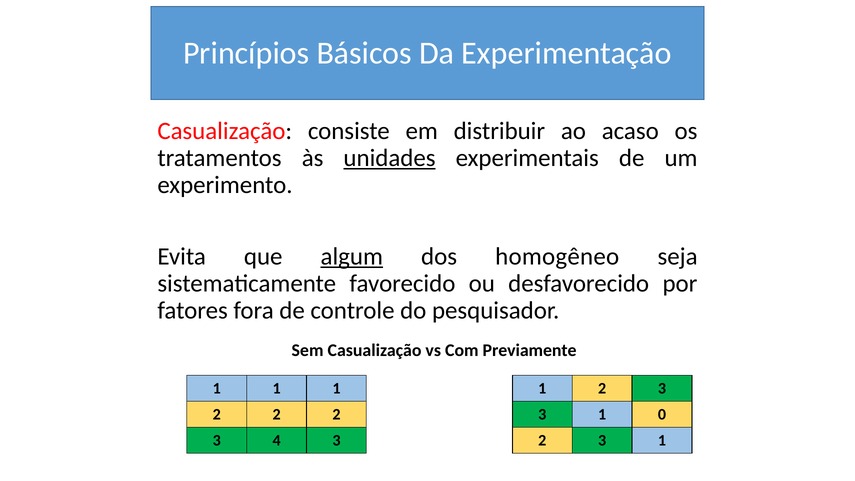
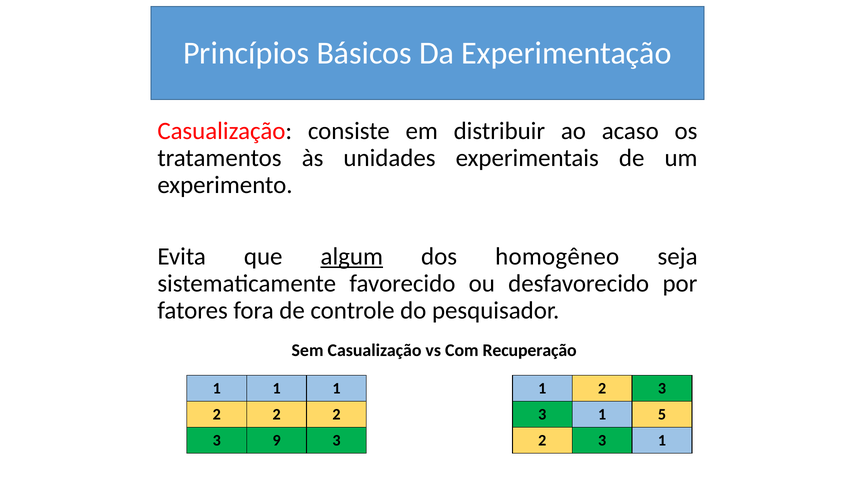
unidades underline: present -> none (390, 158)
Previamente: Previamente -> Recuperação (530, 350)
0: 0 -> 5 (662, 414)
4: 4 -> 9 (277, 440)
